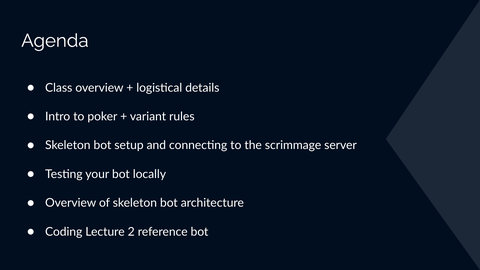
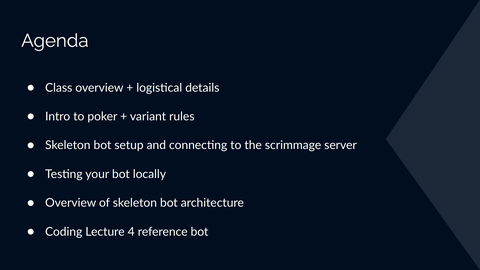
2: 2 -> 4 (131, 232)
